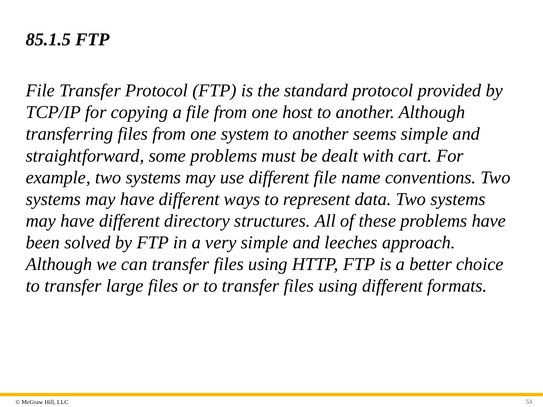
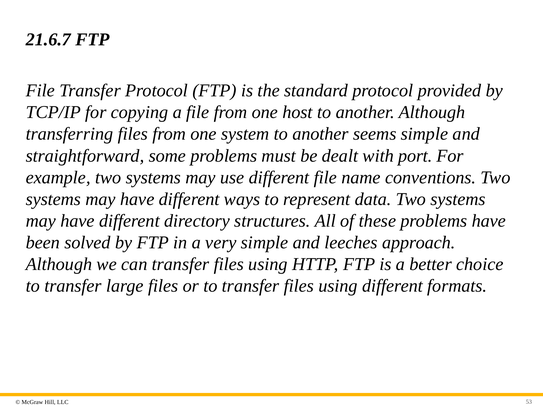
85.1.5: 85.1.5 -> 21.6.7 (48, 40)
cart: cart -> port (415, 156)
